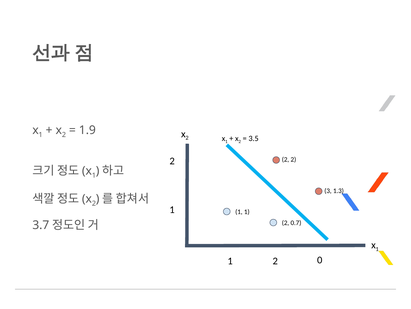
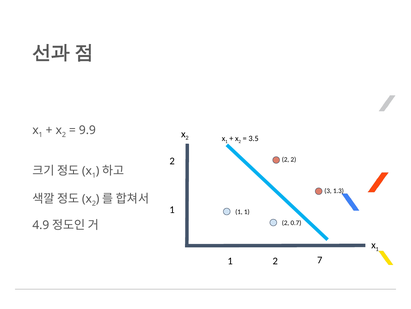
1.9: 1.9 -> 9.9 (87, 130)
3.7: 3.7 -> 4.9 (41, 224)
0: 0 -> 7 (320, 259)
